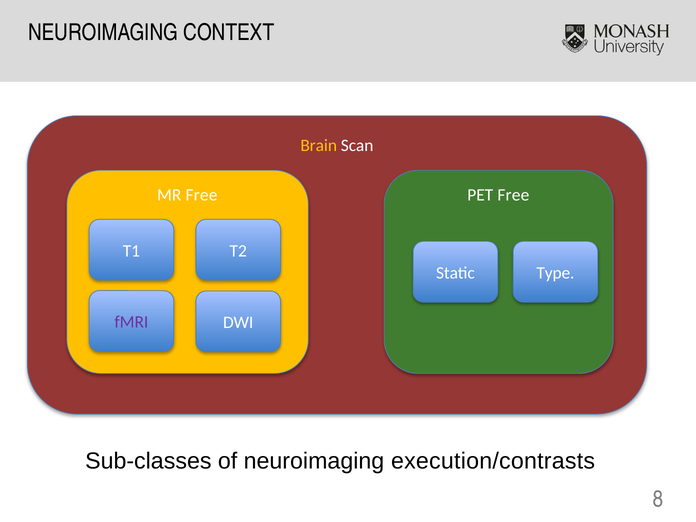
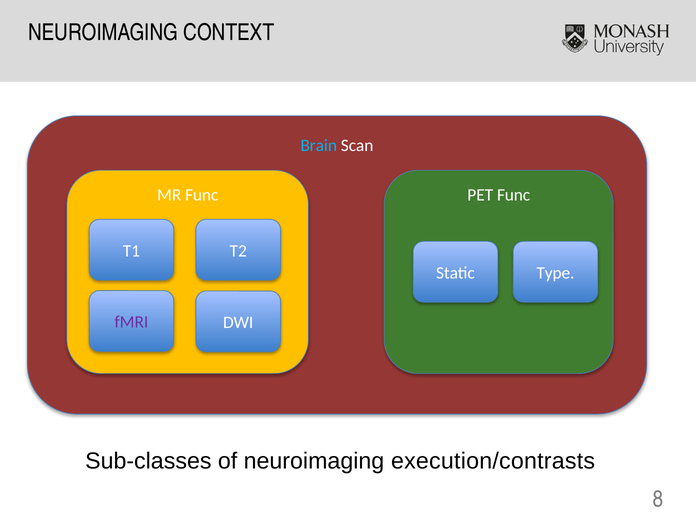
Brain colour: yellow -> light blue (319, 145)
MR Free: Free -> Func (202, 195)
PET Free: Free -> Func (514, 195)
